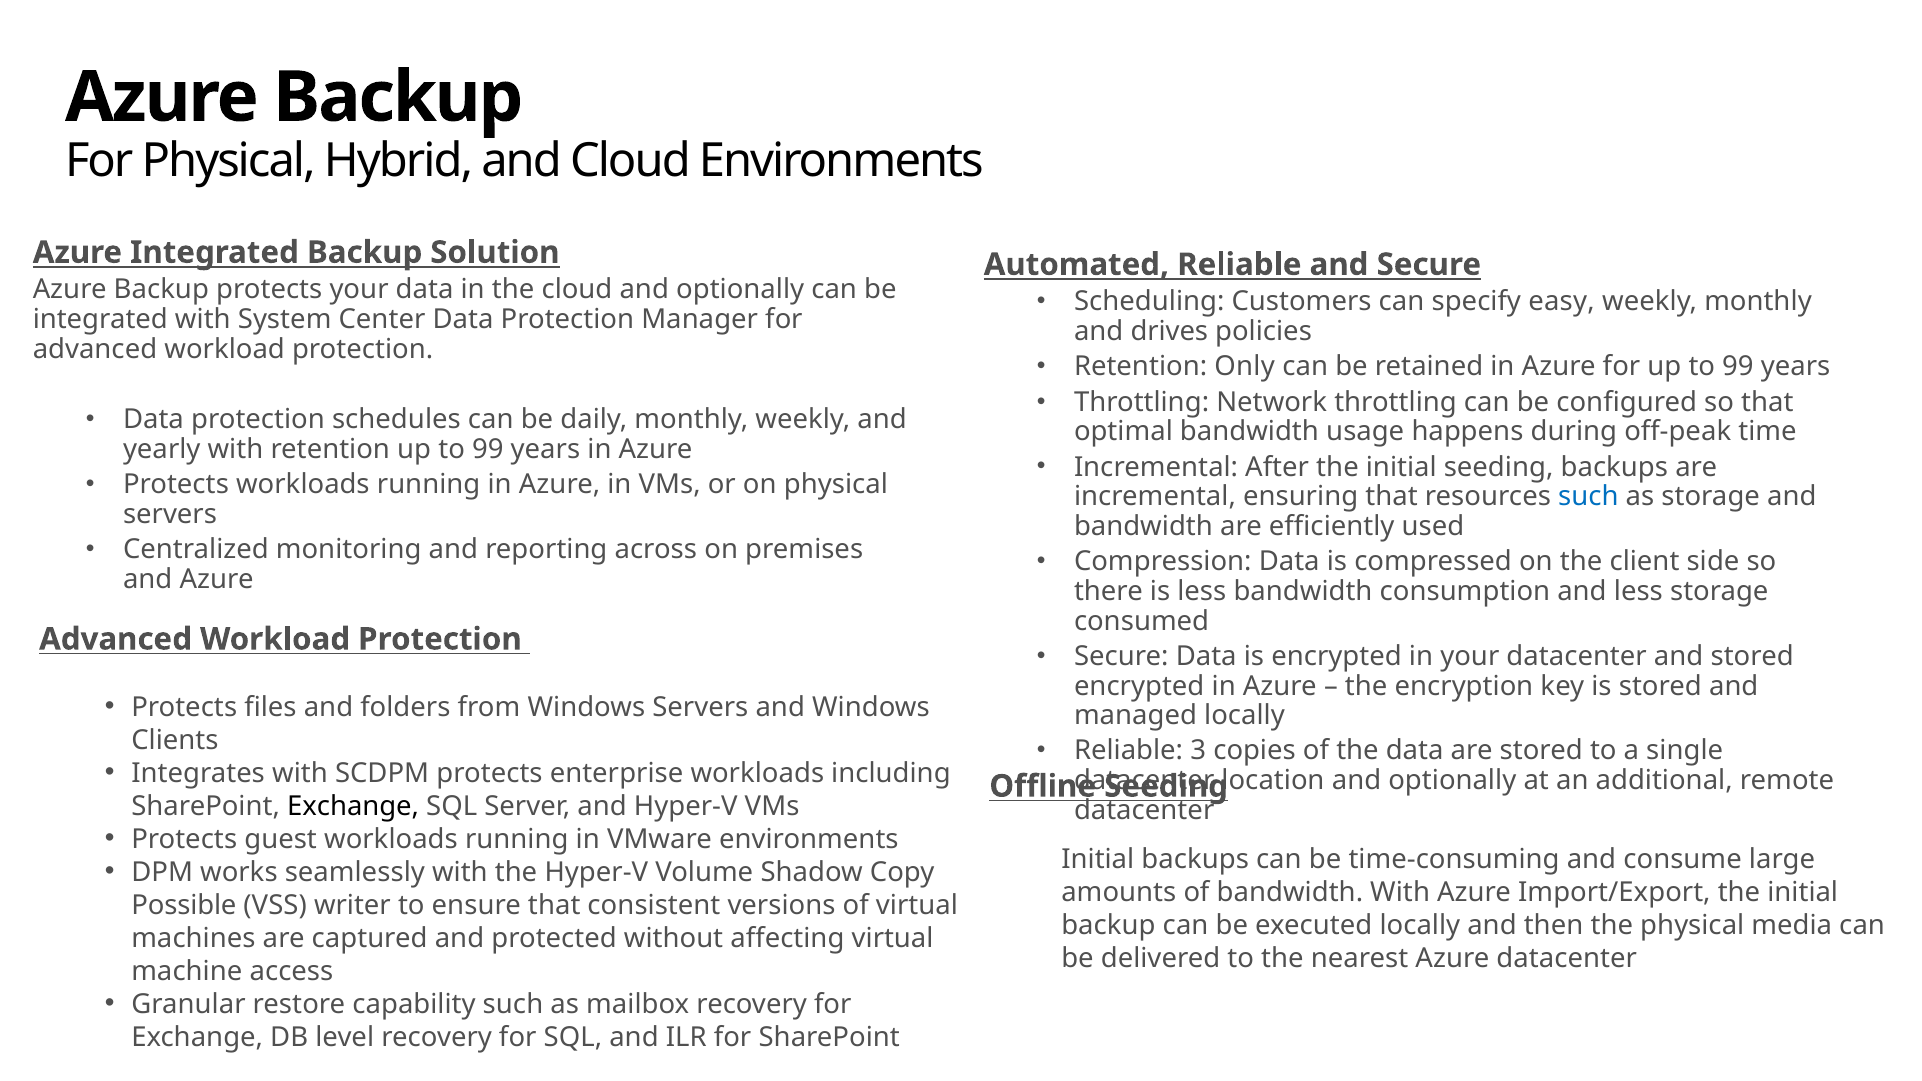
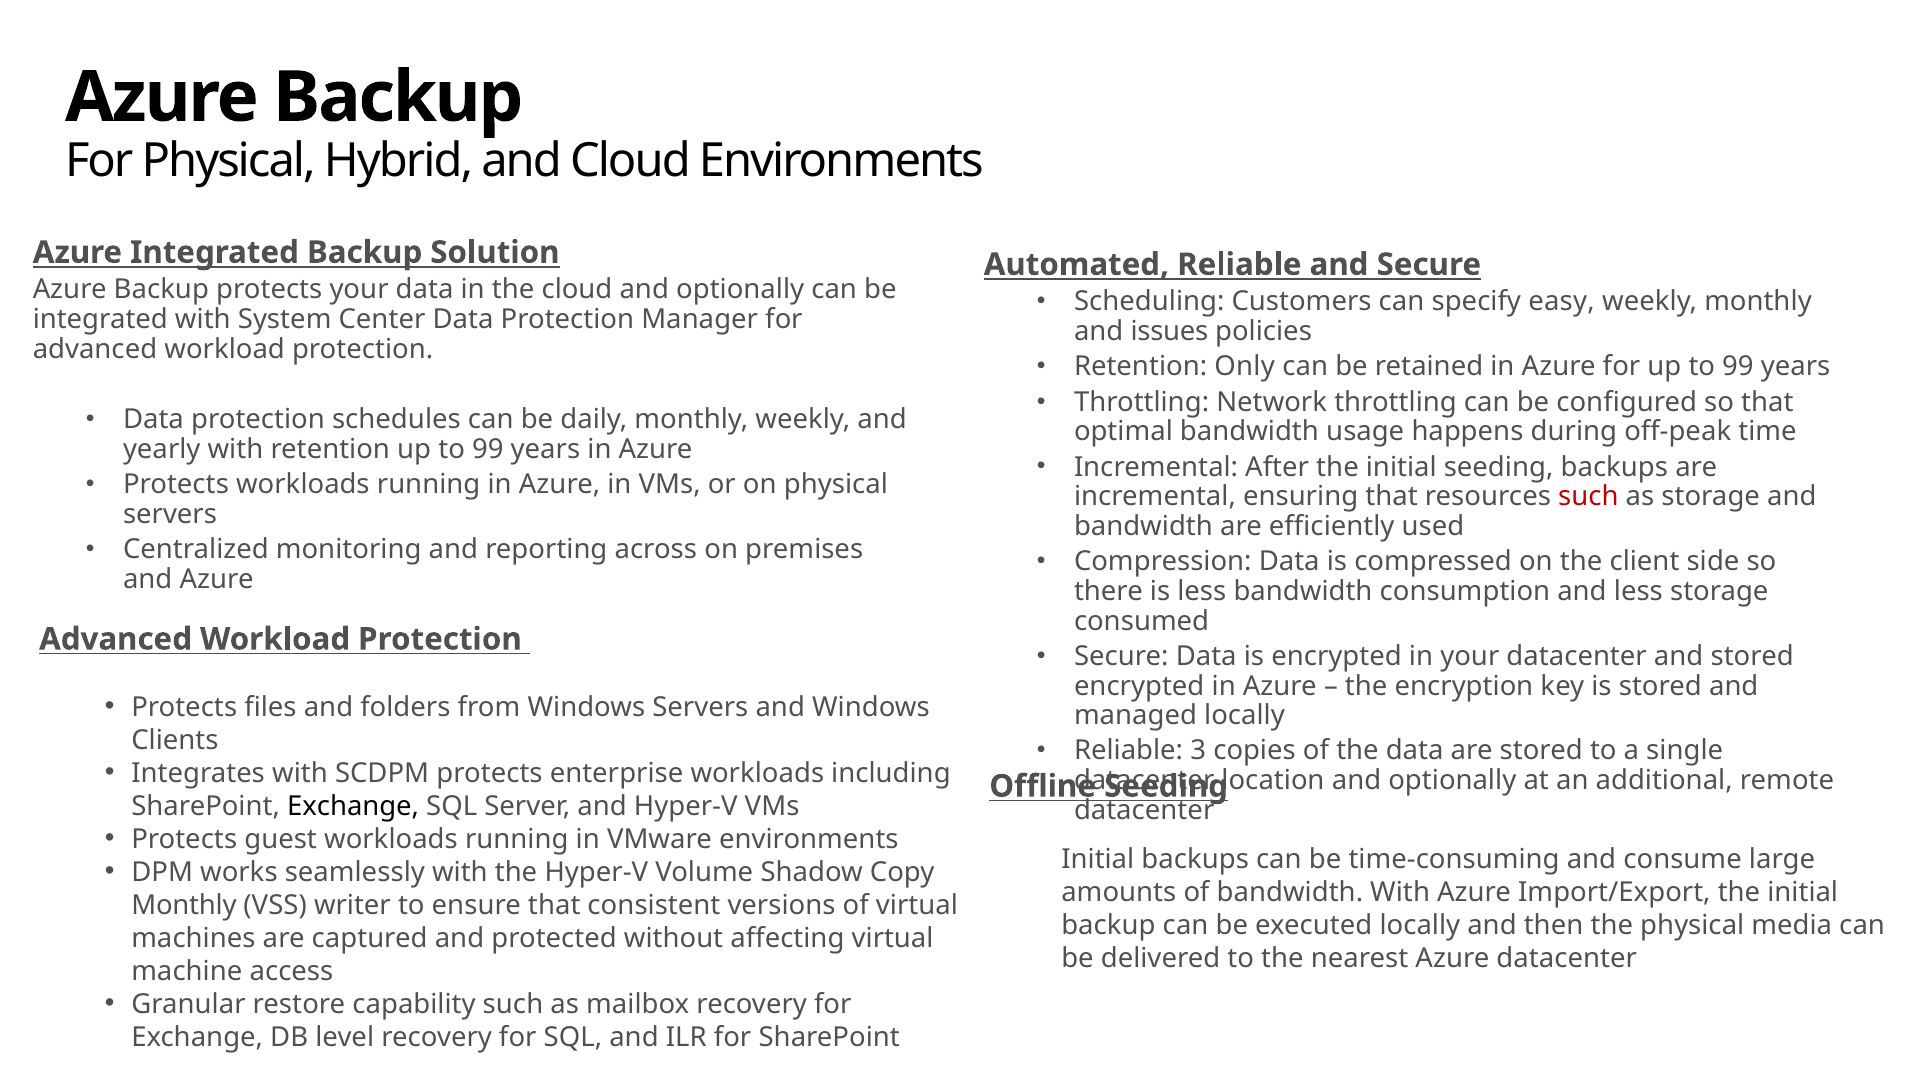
drives: drives -> issues (1169, 332)
such colour: blue -> red (1588, 497)
Possible: Possible -> Monthly (184, 905)
